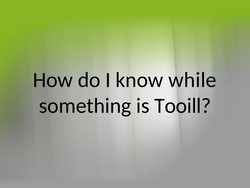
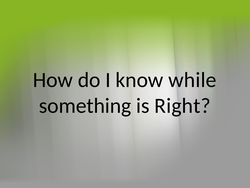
Tooill: Tooill -> Right (182, 106)
